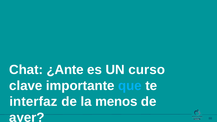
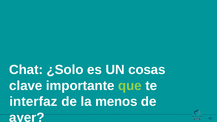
¿Ante: ¿Ante -> ¿Solo (65, 70)
curso: curso -> cosas (147, 70)
que colour: light blue -> light green (130, 86)
